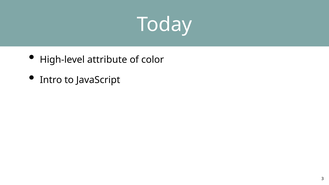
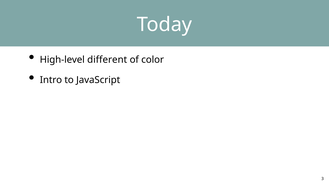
attribute: attribute -> different (107, 60)
